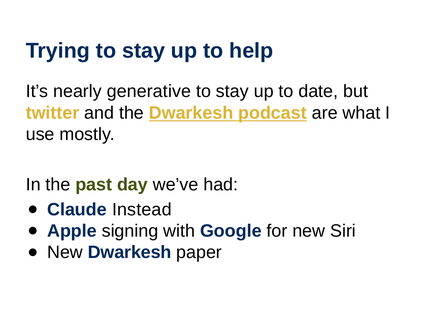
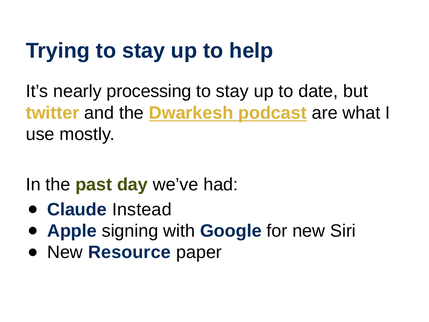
generative: generative -> processing (149, 91)
New Dwarkesh: Dwarkesh -> Resource (129, 252)
